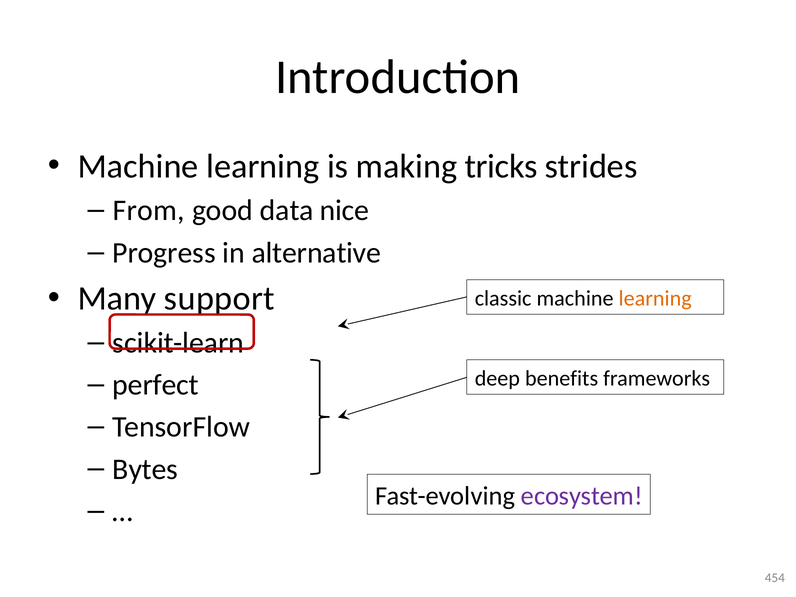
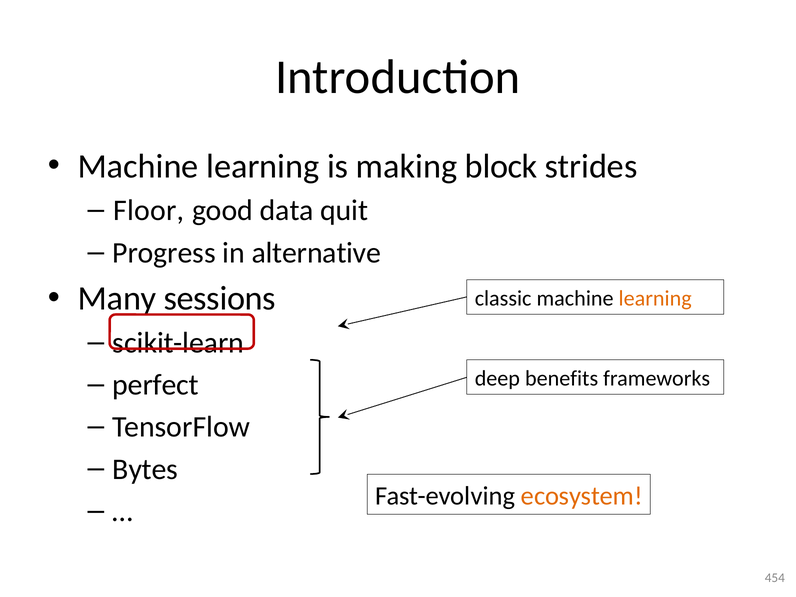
tricks: tricks -> block (501, 166)
From: From -> Floor (149, 211)
nice: nice -> quit (344, 211)
support: support -> sessions (220, 299)
ecosystem colour: purple -> orange (582, 496)
